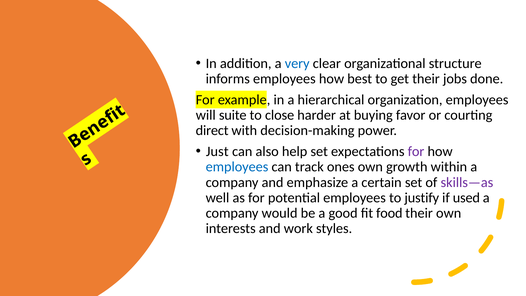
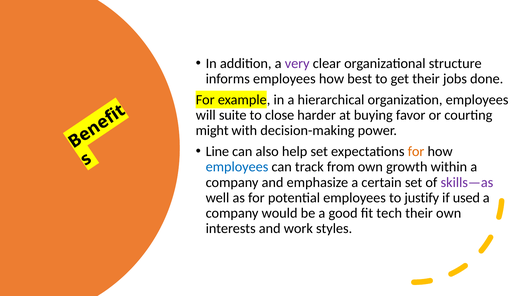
very colour: blue -> purple (297, 63)
direct: direct -> might (212, 131)
Just: Just -> Line (217, 151)
for colour: purple -> orange (416, 151)
ones: ones -> from (341, 167)
food: food -> tech (389, 213)
